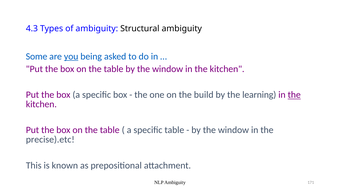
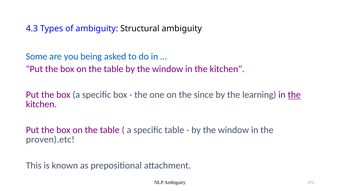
you underline: present -> none (71, 56)
build: build -> since (204, 95)
precise).etc: precise).etc -> proven).etc (50, 140)
